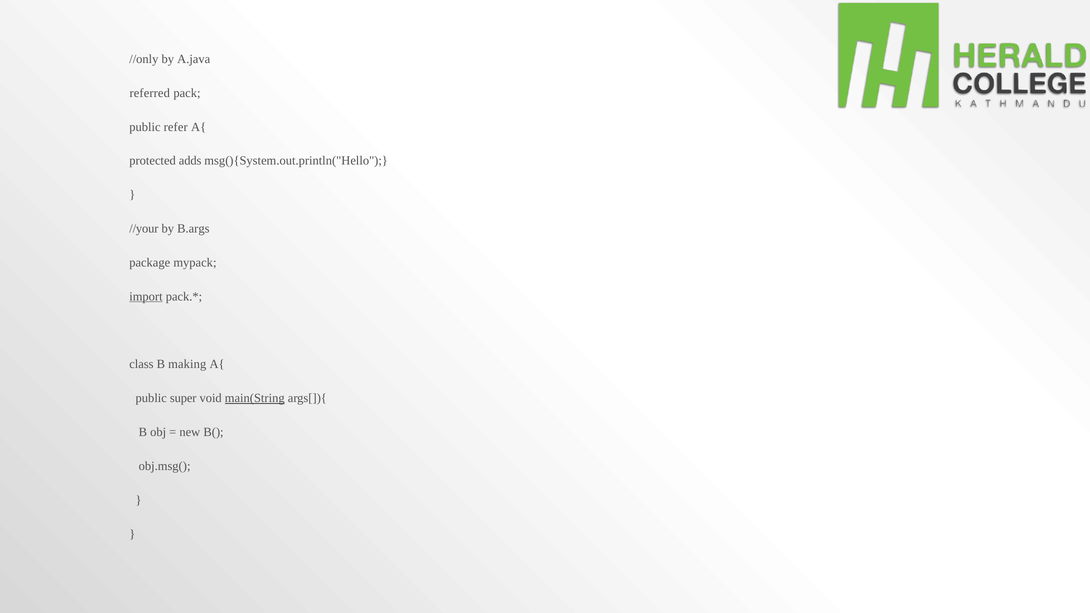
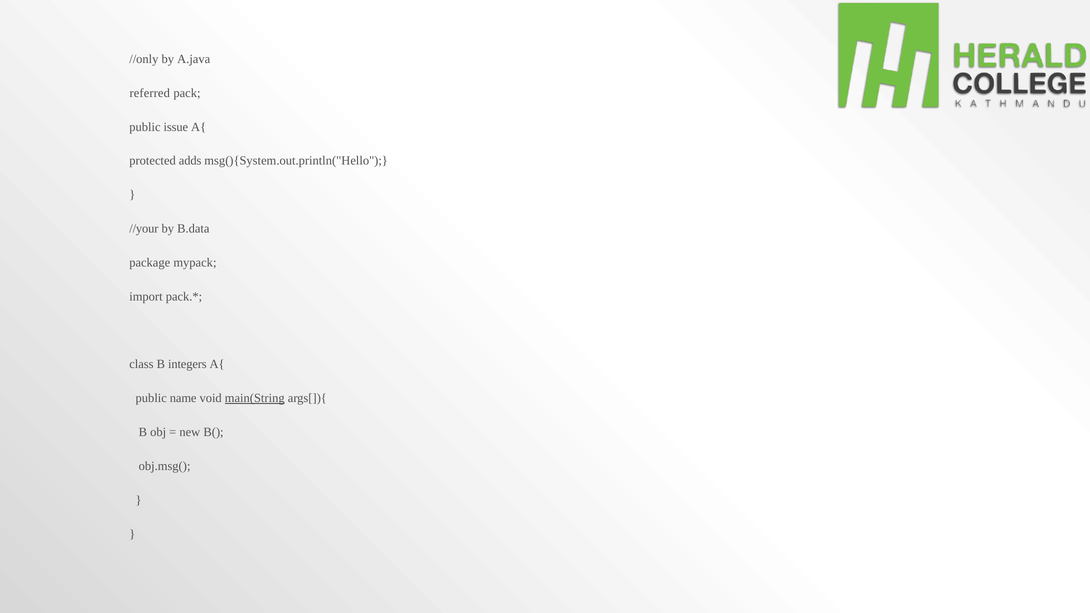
refer: refer -> issue (176, 127)
B.args: B.args -> B.data (193, 229)
import underline: present -> none (146, 297)
making: making -> integers (187, 364)
super: super -> name (183, 398)
